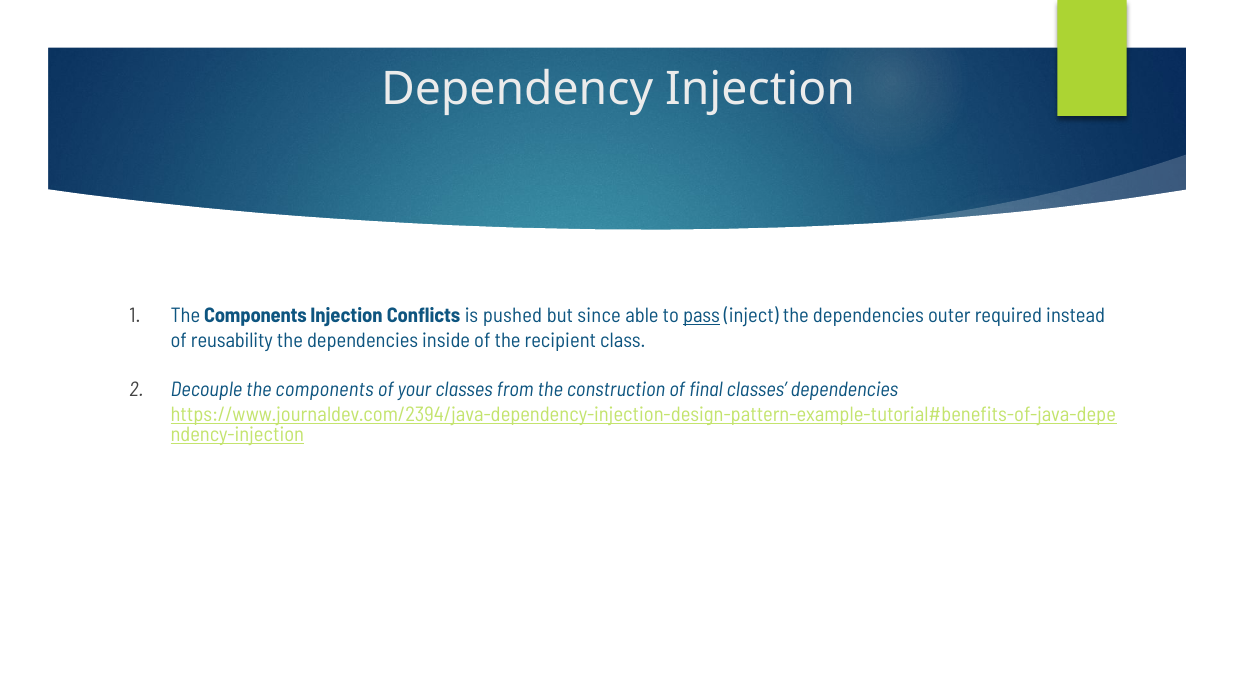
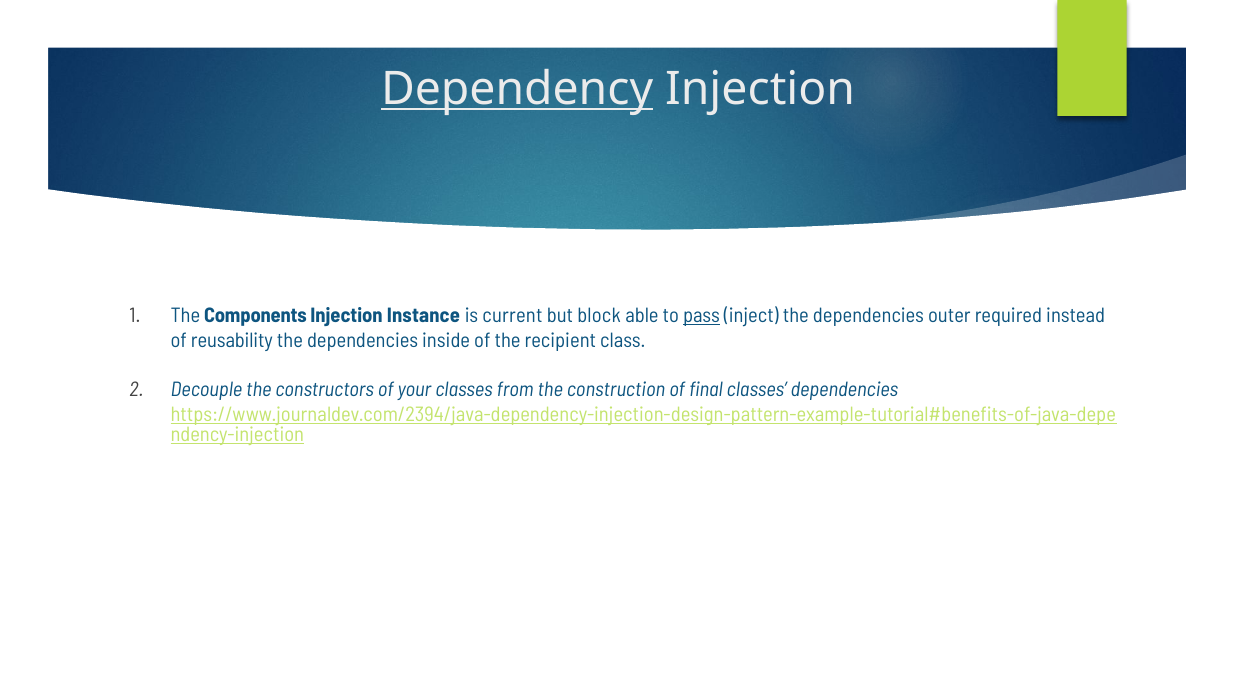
Dependency underline: none -> present (517, 89)
Conflicts: Conflicts -> Instance (423, 315)
pushed: pushed -> current (512, 315)
since: since -> block (599, 315)
Decouple the components: components -> constructors (325, 389)
